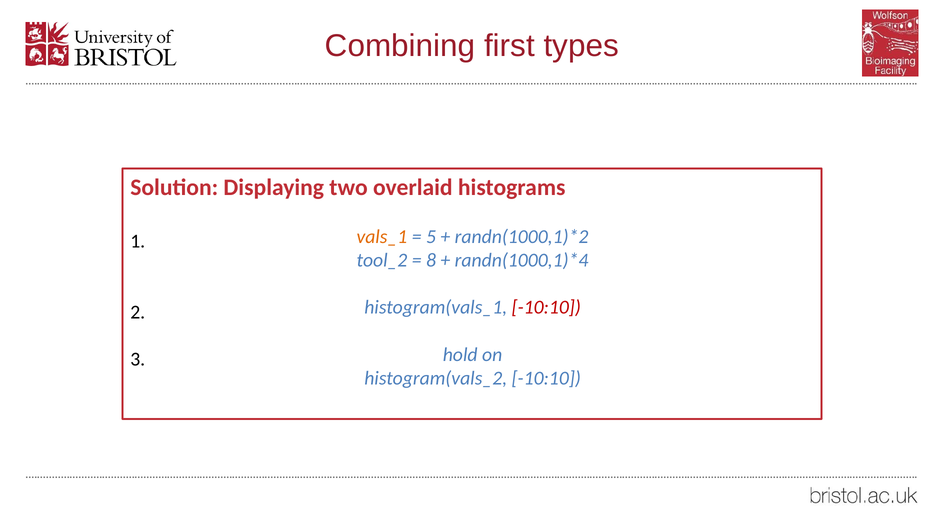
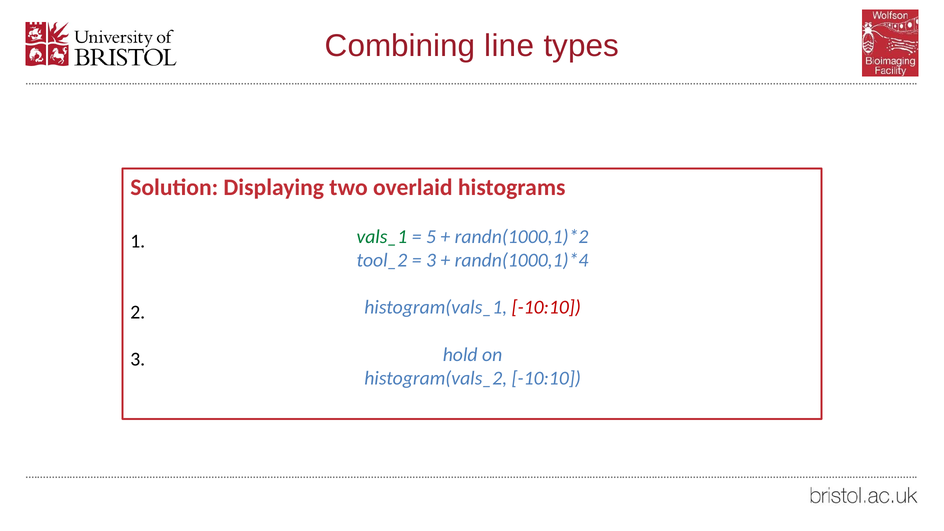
first: first -> line (509, 46)
vals_1 colour: orange -> green (382, 237)
8: 8 -> 3 (431, 260)
